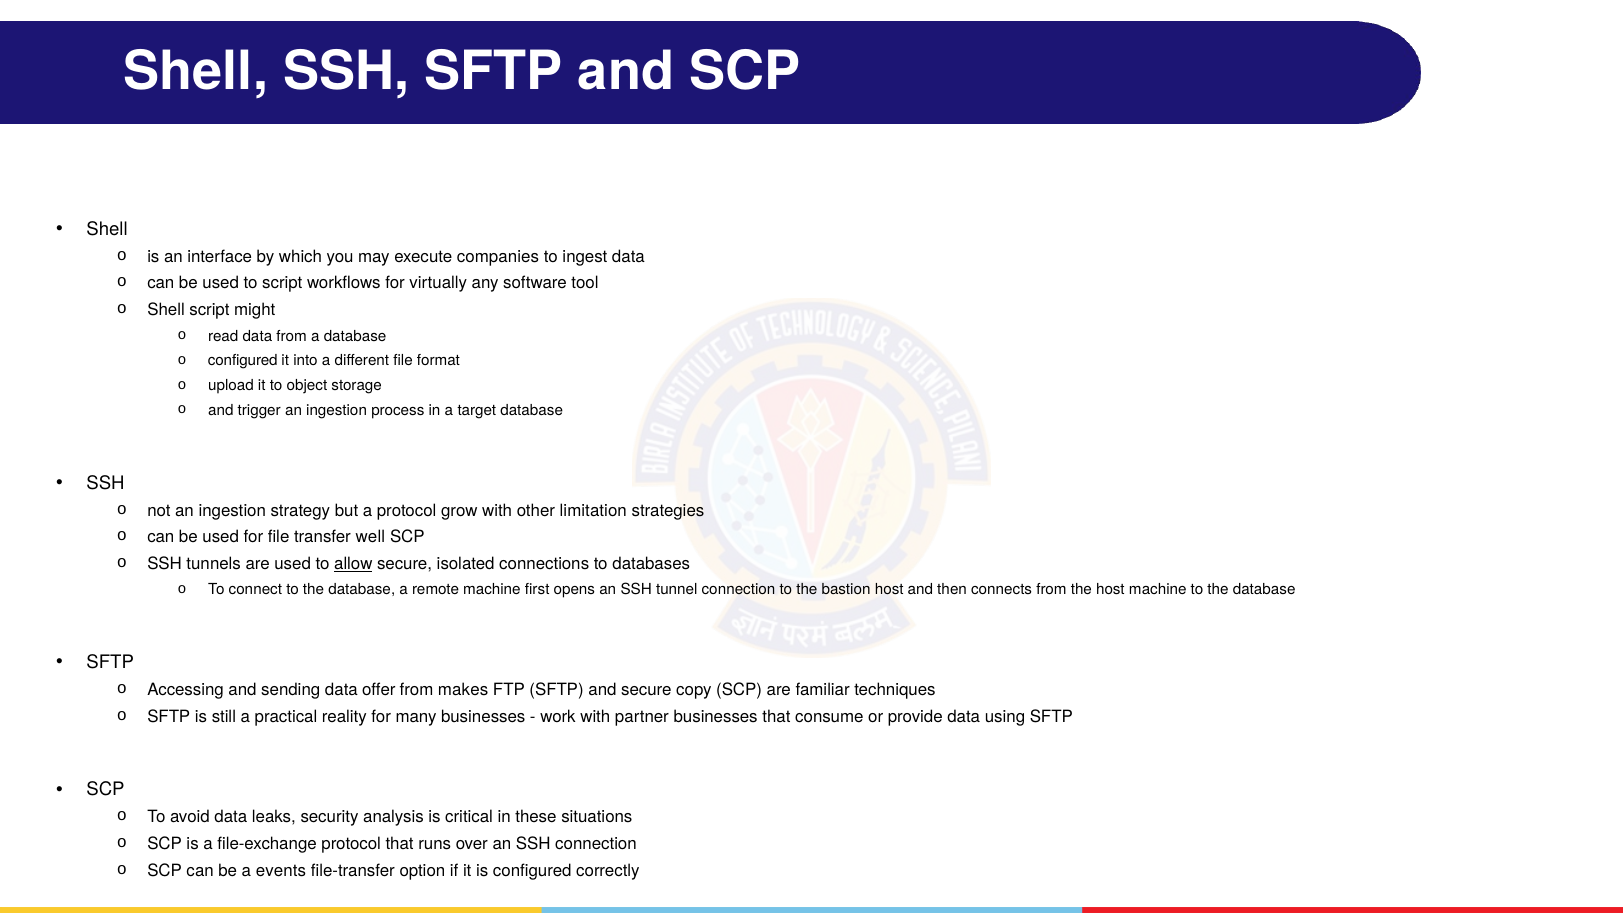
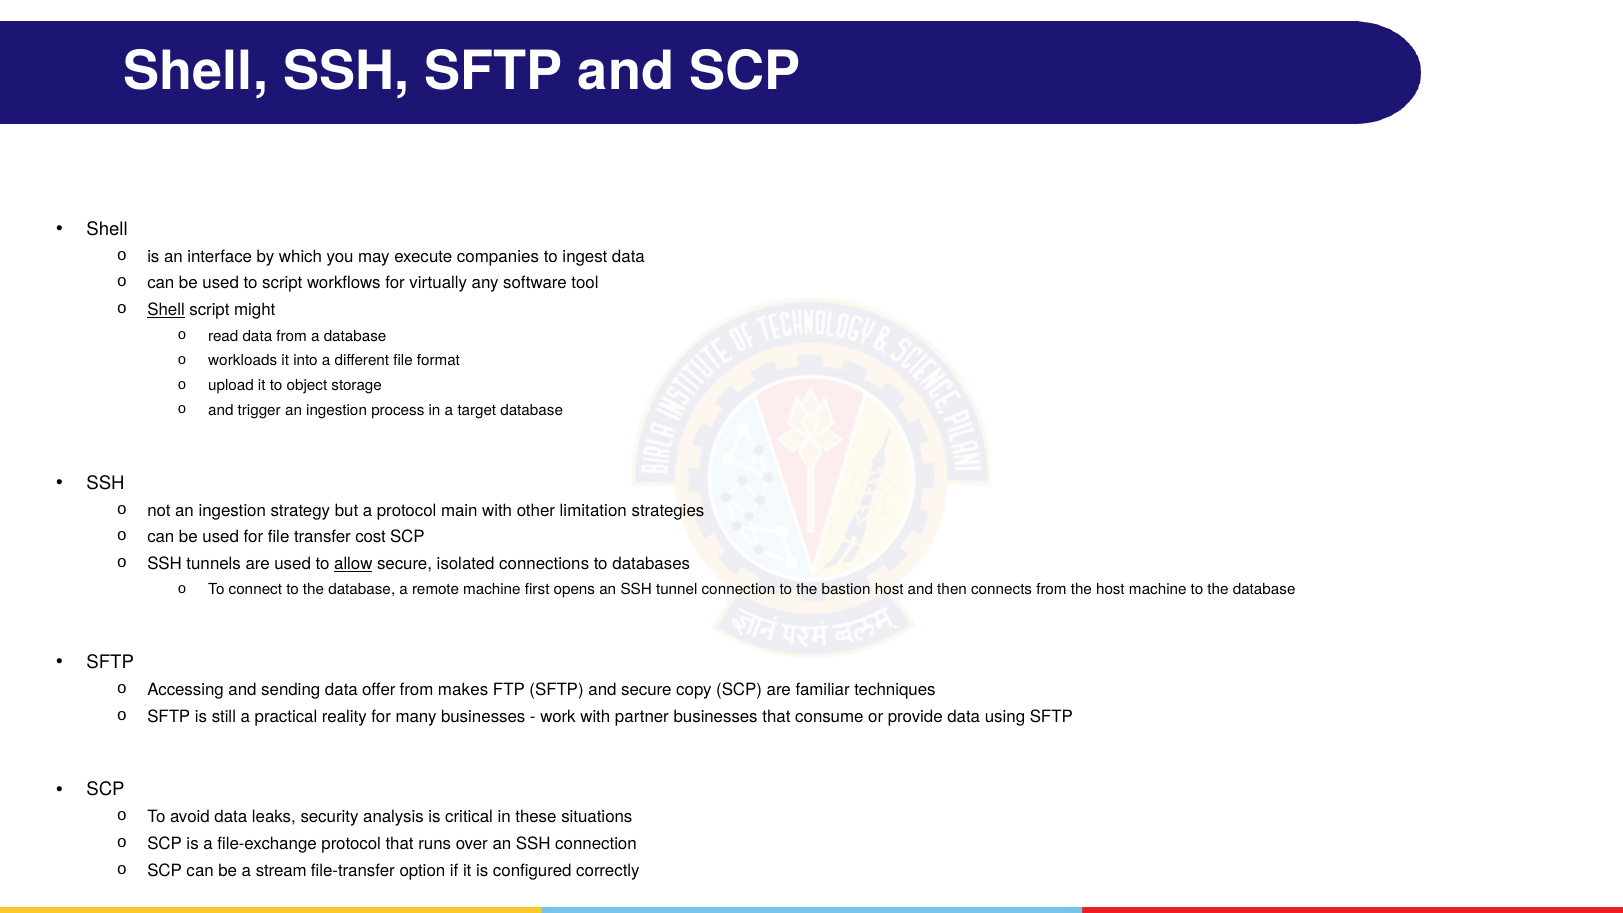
Shell underline: none -> present (166, 310)
configured: configured -> workloads (243, 361)
grow: grow -> main (459, 511)
well: well -> cost (371, 537)
events: events -> stream (281, 871)
